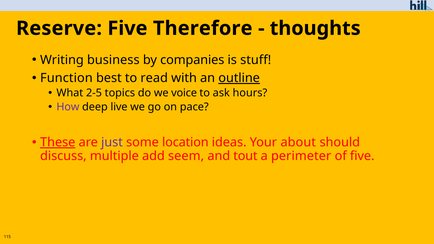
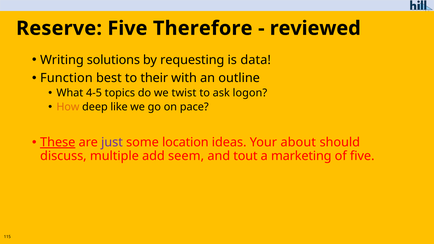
thoughts: thoughts -> reviewed (315, 28)
business: business -> solutions (113, 60)
companies: companies -> requesting (192, 60)
stuff: stuff -> data (256, 60)
read: read -> their (154, 78)
outline underline: present -> none (239, 78)
2-5: 2-5 -> 4-5 (94, 93)
voice: voice -> twist (184, 93)
hours: hours -> logon (250, 93)
How colour: purple -> orange (68, 107)
live: live -> like (119, 107)
perimeter: perimeter -> marketing (301, 156)
